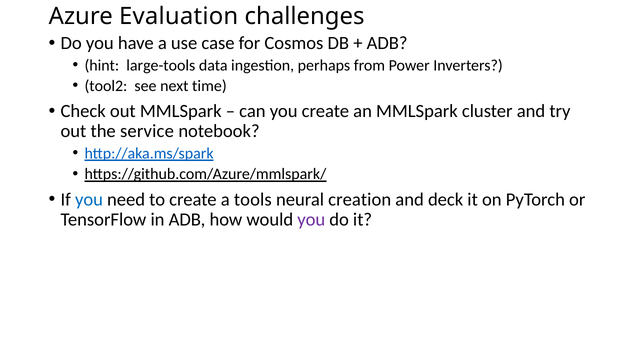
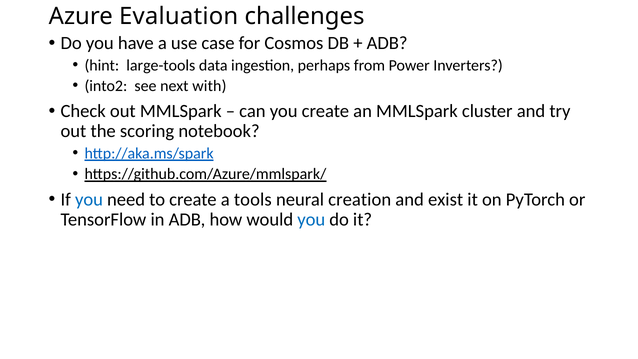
tool2: tool2 -> into2 (106, 86)
time: time -> with (209, 86)
service: service -> scoring (147, 131)
deck: deck -> exist (446, 199)
you colour: purple -> blue (311, 220)
